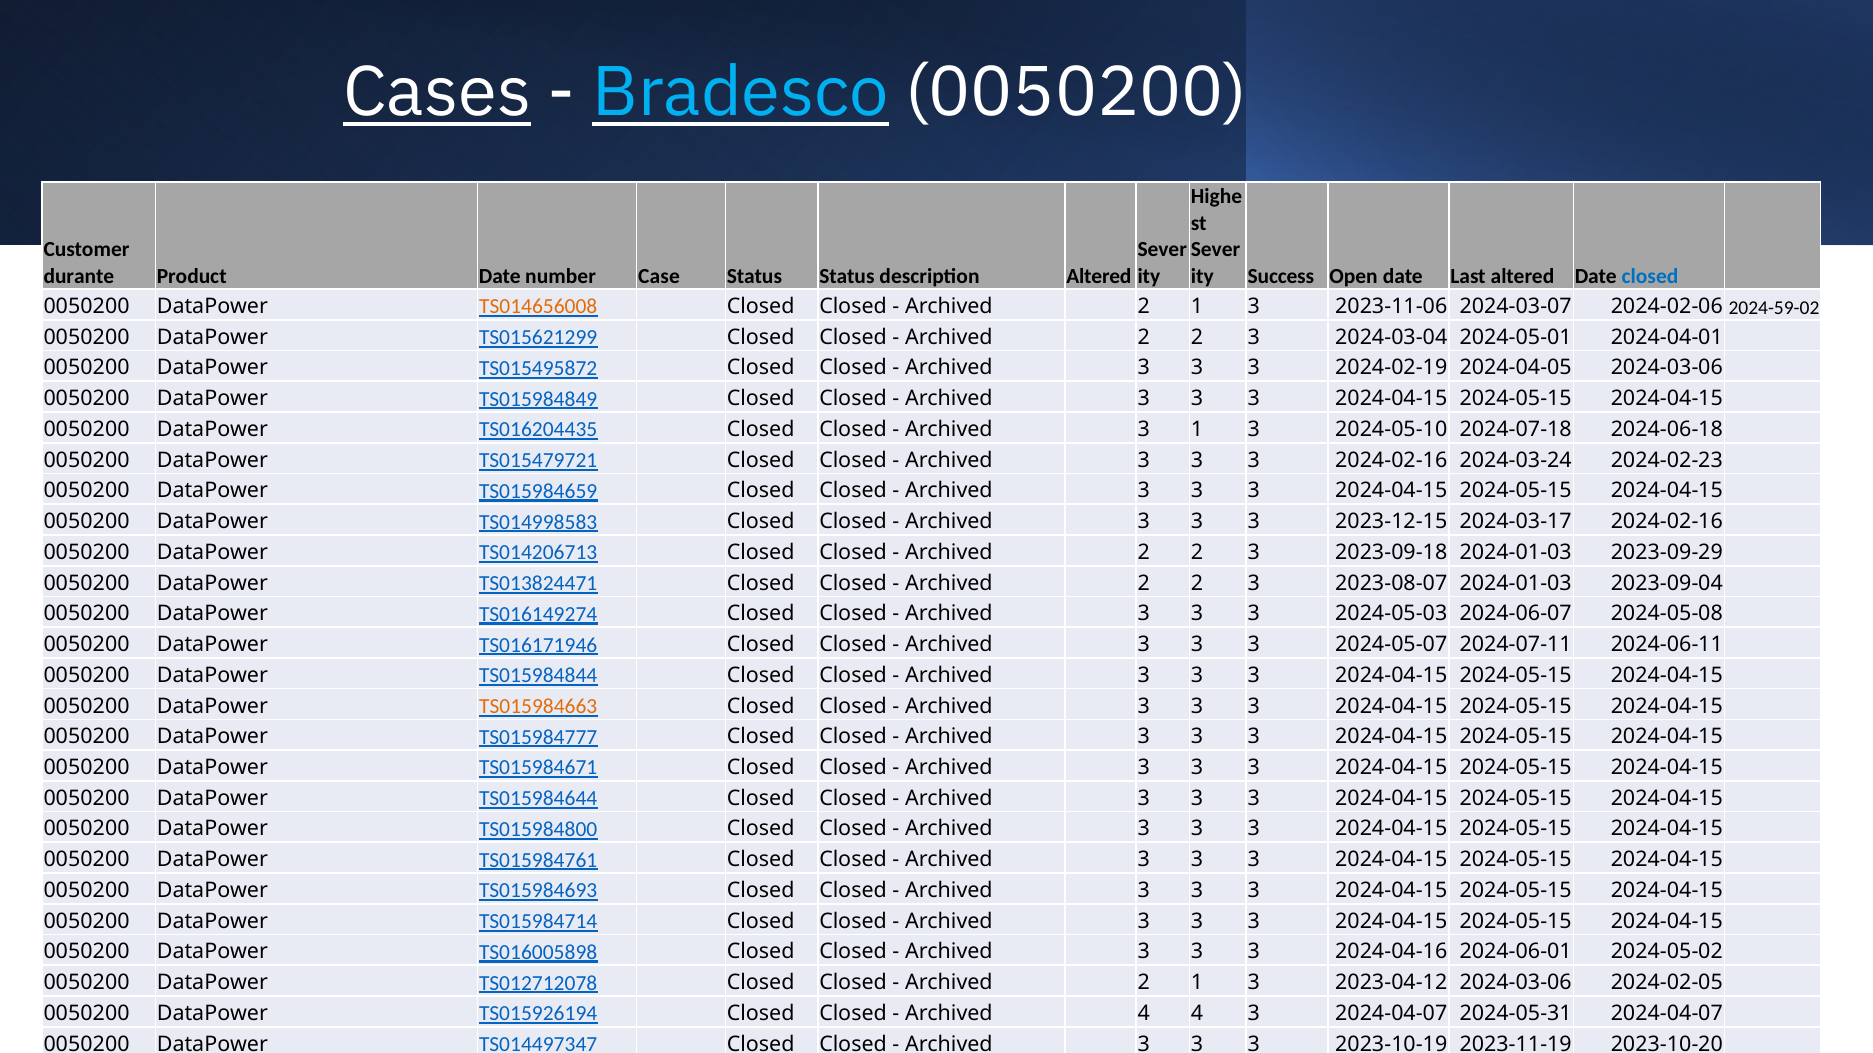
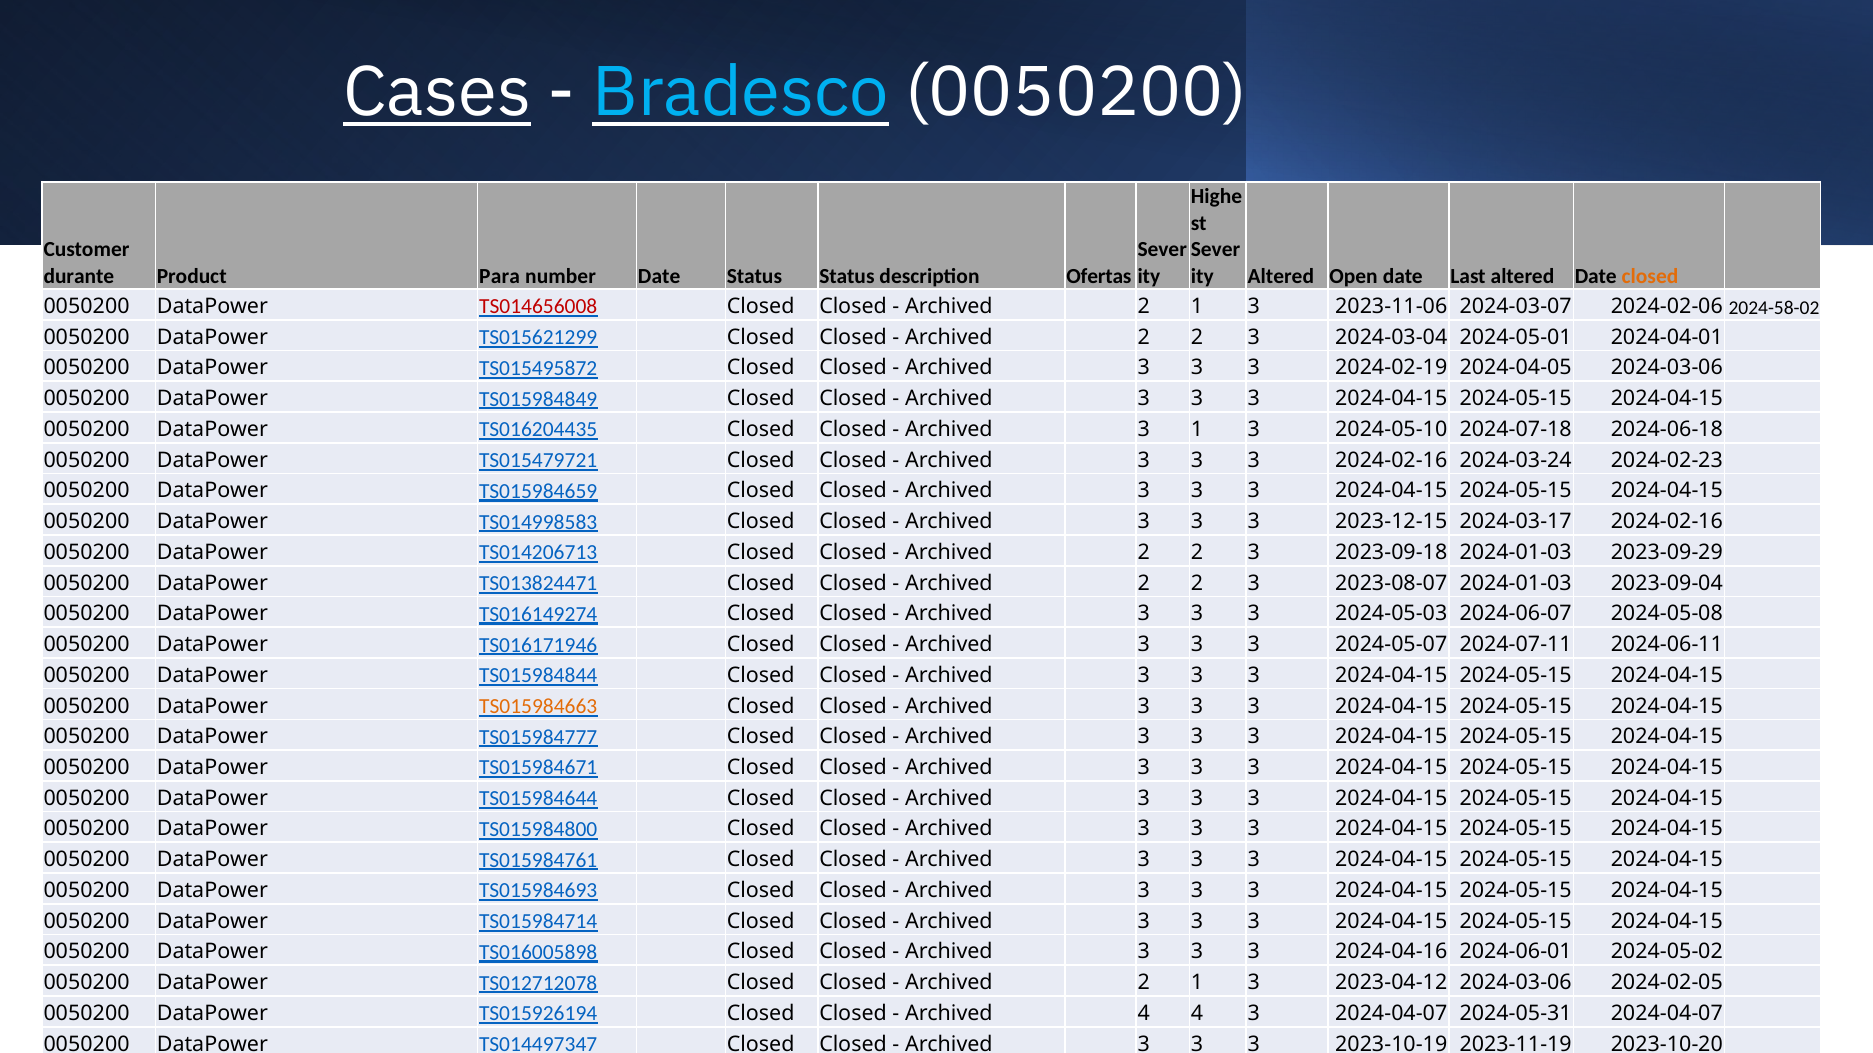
Product Date: Date -> Para (500, 276)
number Case: Case -> Date (659, 276)
description Altered: Altered -> Ofertas (1099, 276)
Success: Success -> Altered (1281, 276)
closed colour: blue -> orange (1650, 276)
TS014656008 colour: orange -> red (538, 307)
2024-59-02: 2024-59-02 -> 2024-58-02 (1774, 308)
